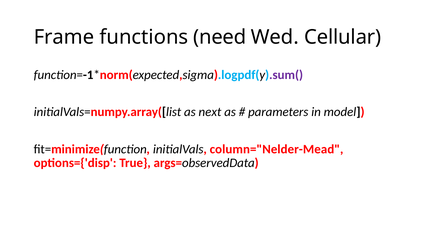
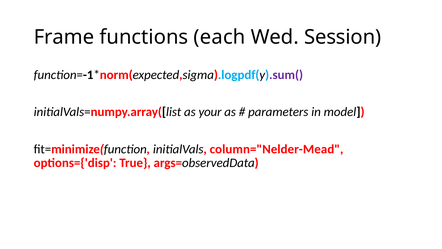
need: need -> each (220, 37)
Cellular: Cellular -> Session (343, 37)
next: next -> your (210, 112)
